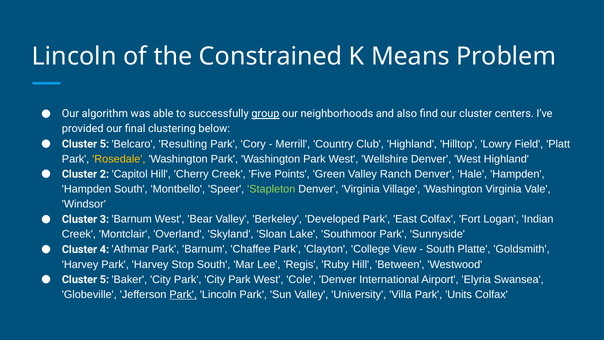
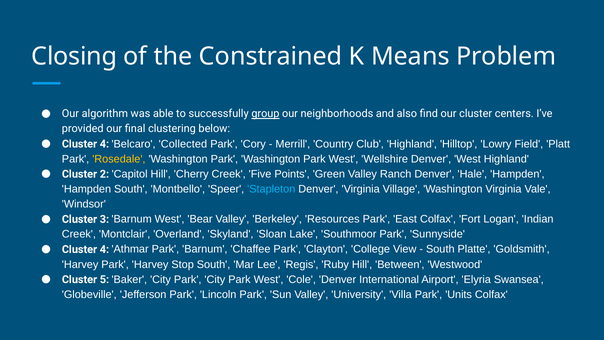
Lincoln: Lincoln -> Closing (74, 56)
5: 5 -> 4 (104, 144)
Resulting: Resulting -> Collected (183, 144)
Stapleton colour: light green -> light blue (271, 189)
Developed: Developed -> Resources (332, 219)
Park underline: present -> none (183, 294)
